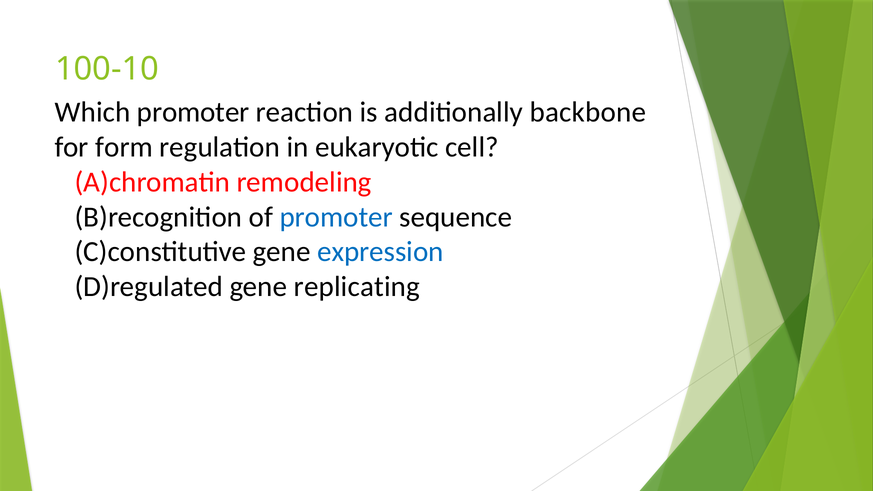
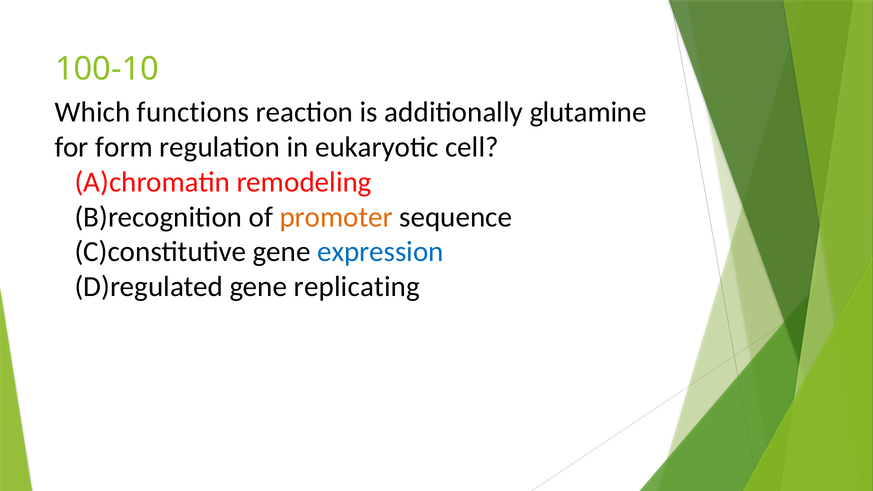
Which promoter: promoter -> functions (193, 112)
backbone: backbone -> glutamine (588, 112)
promoter colour: blue -> orange (336, 217)
